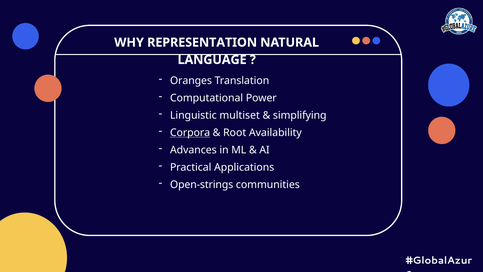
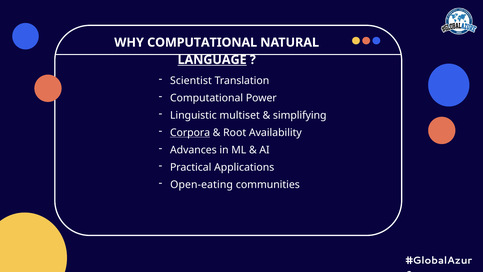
WHY REPRESENTATION: REPRESENTATION -> COMPUTATIONAL (202, 42)
LANGUAGE underline: none -> present (212, 60)
Oranges: Oranges -> Scientist (191, 81)
Open-strings: Open-strings -> Open-eating (202, 184)
